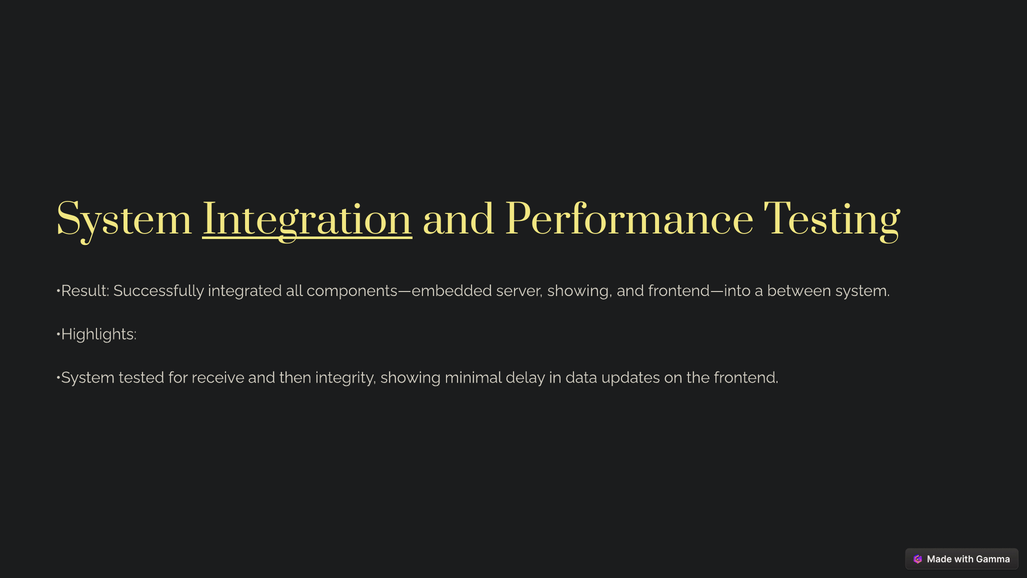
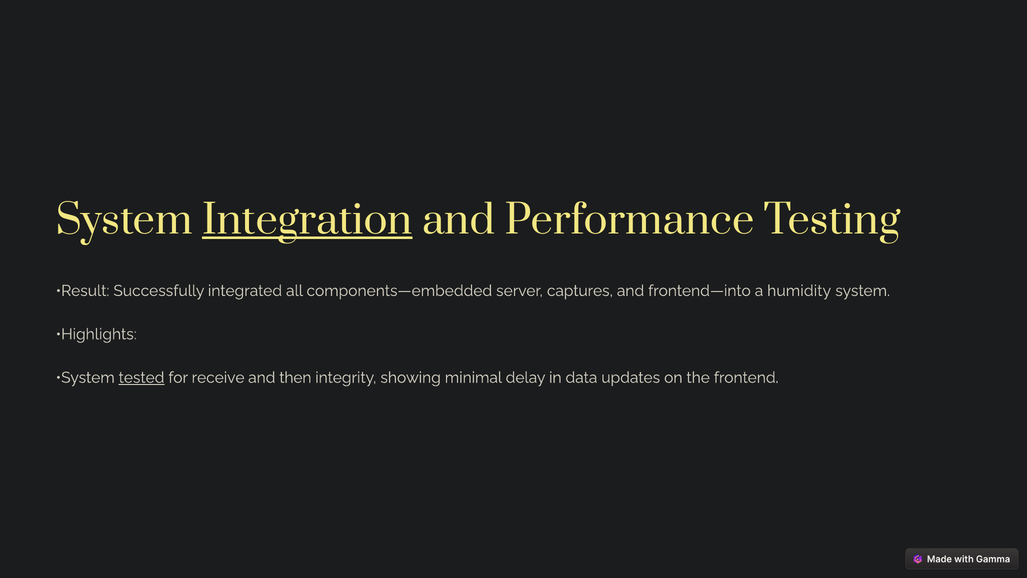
server showing: showing -> captures (580, 291)
between: between -> humidity (799, 291)
tested underline: none -> present (142, 377)
